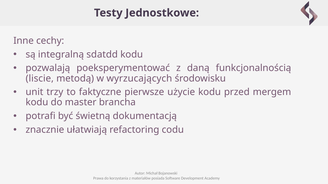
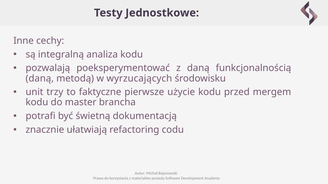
sdatdd: sdatdd -> analiza (102, 55)
liscie: liscie -> daną (40, 79)
